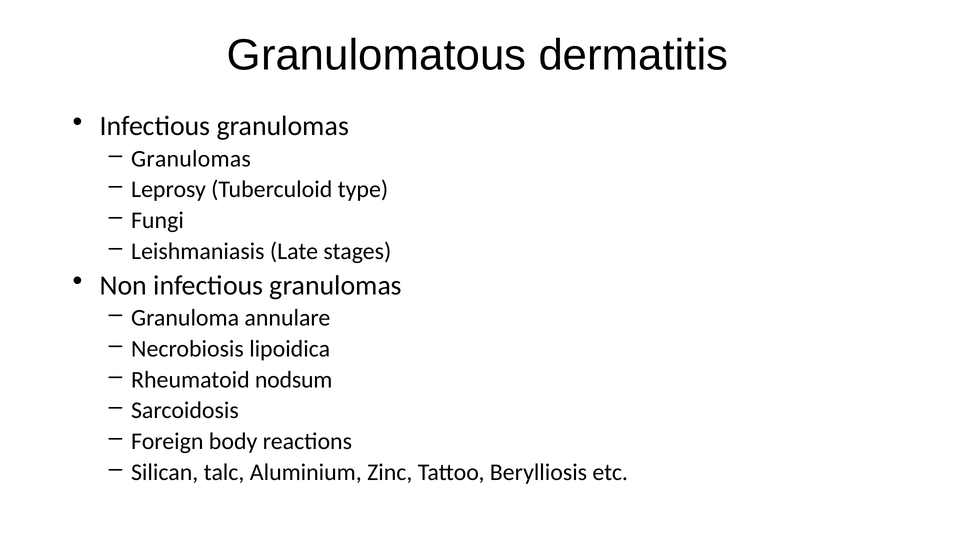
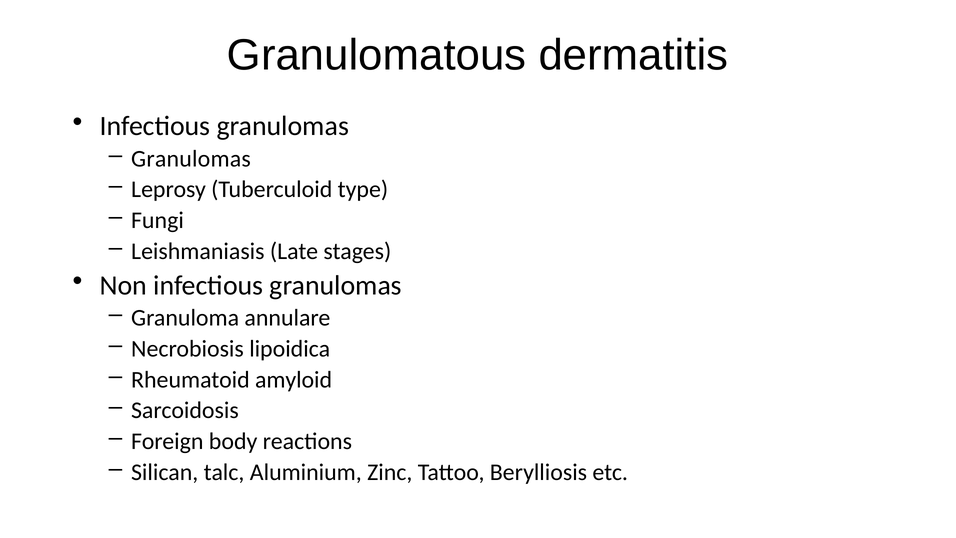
nodsum: nodsum -> amyloid (294, 379)
